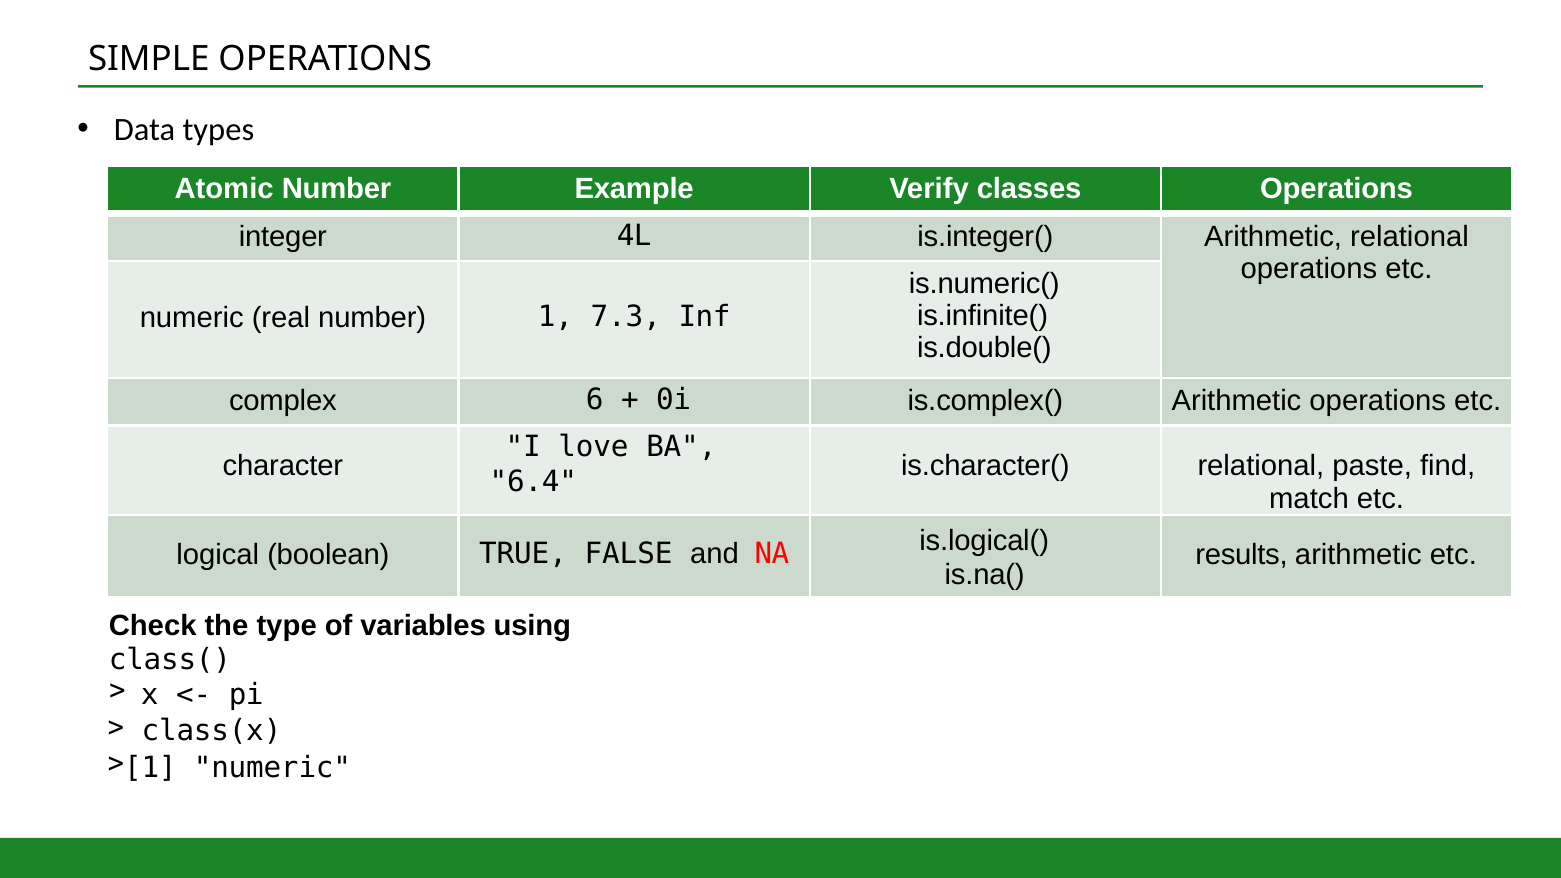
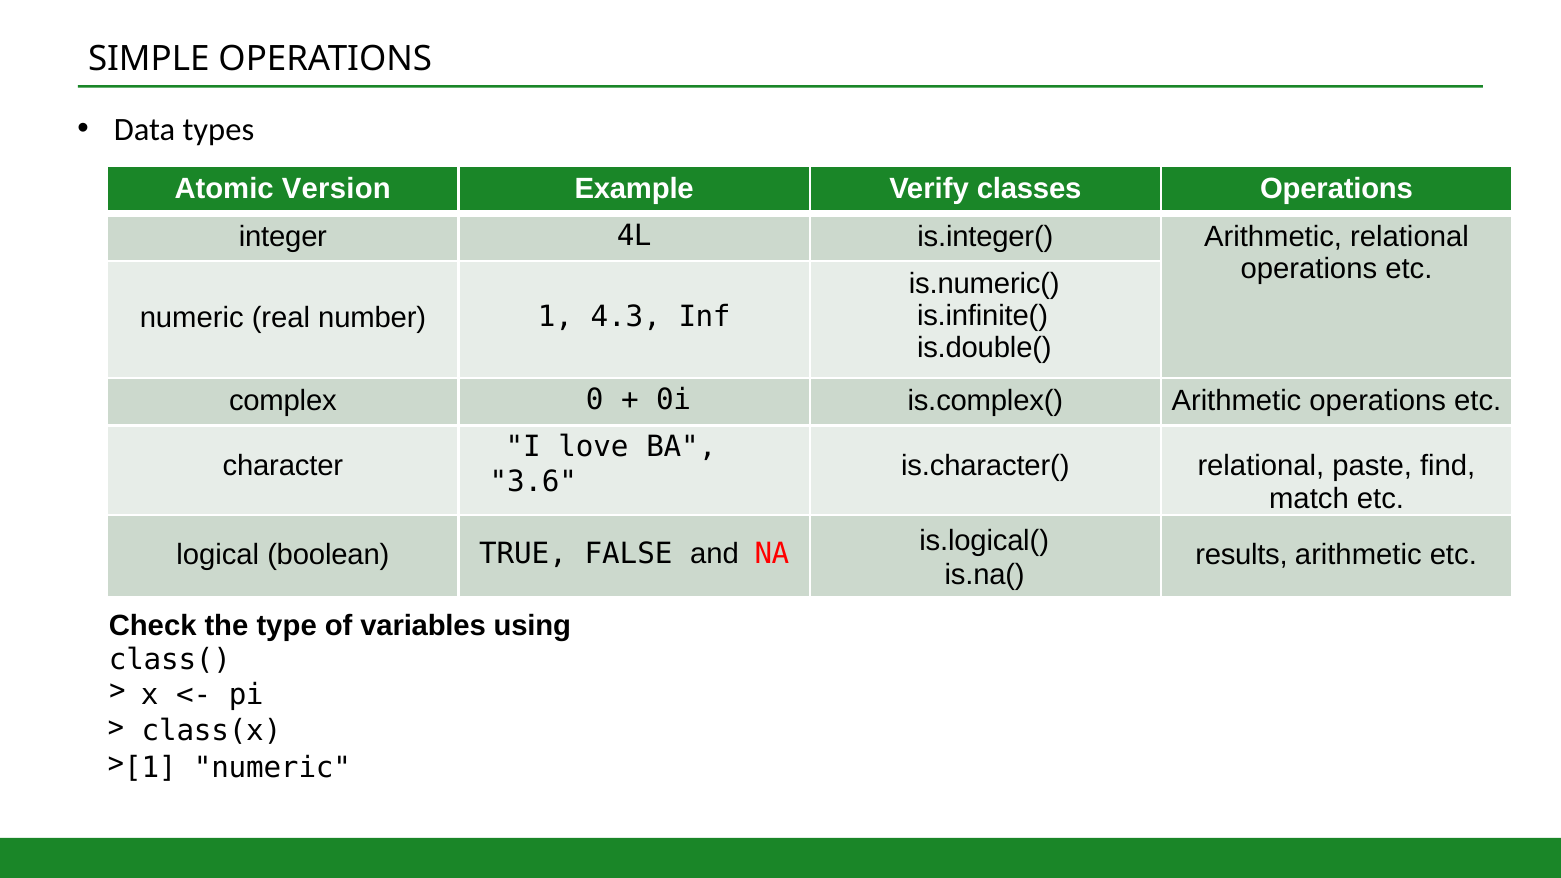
Atomic Number: Number -> Version (336, 189)
7.3: 7.3 -> 4.3 (626, 316)
6: 6 -> 0 (595, 400)
6.4: 6.4 -> 3.6 (533, 481)
